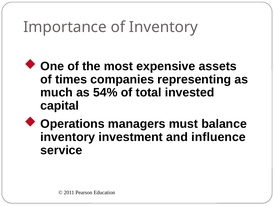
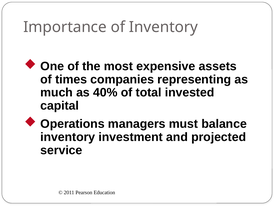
54%: 54% -> 40% (105, 92)
influence: influence -> projected (219, 137)
